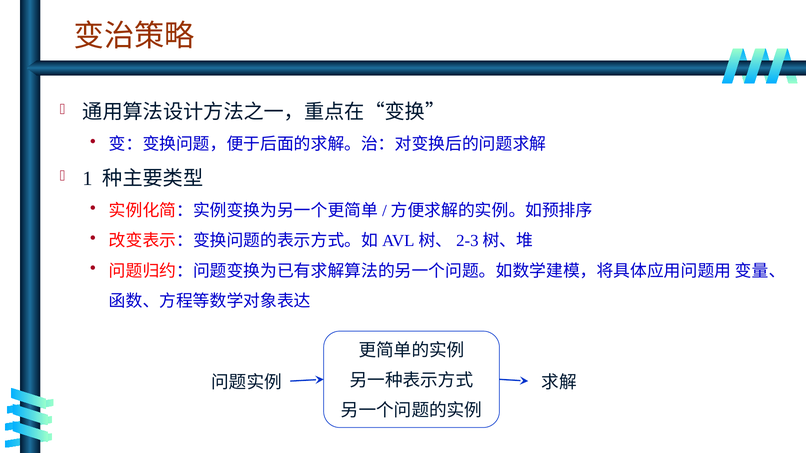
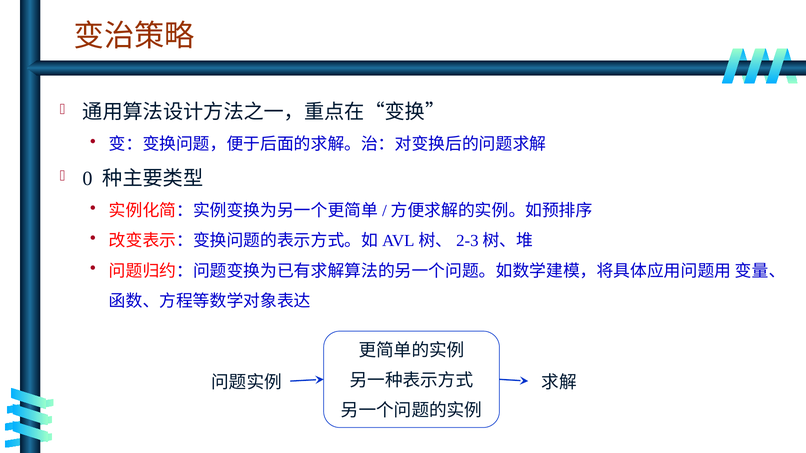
1: 1 -> 0 (88, 179)
